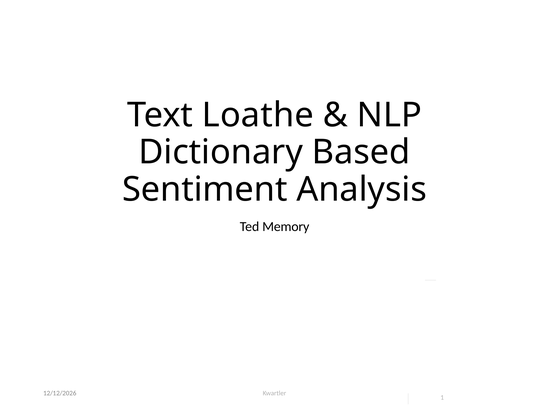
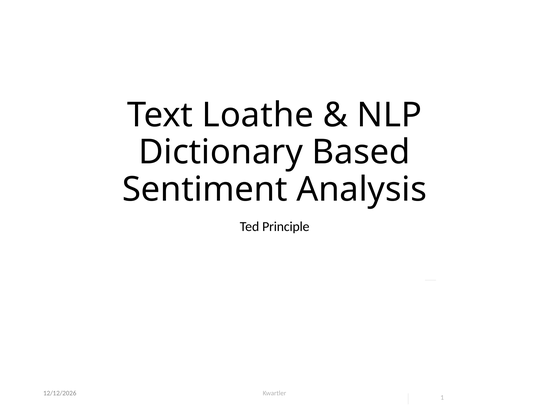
Memory: Memory -> Principle (286, 226)
